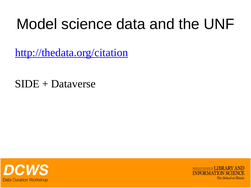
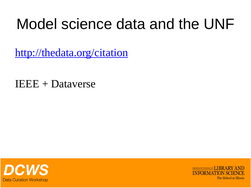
SIDE: SIDE -> IEEE (27, 84)
